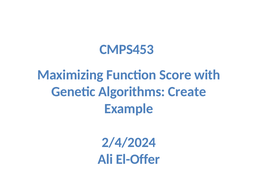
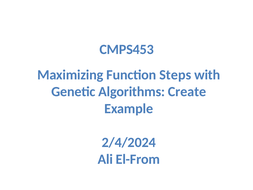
Score: Score -> Steps (175, 75)
El-Offer: El-Offer -> El-From (138, 159)
